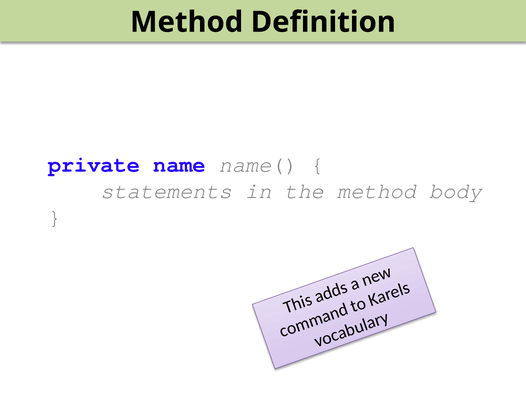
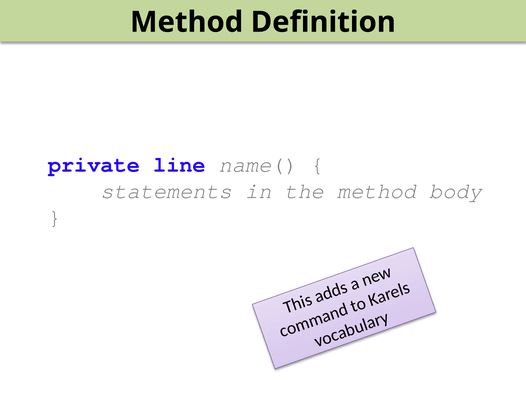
name: name -> line (179, 165)
